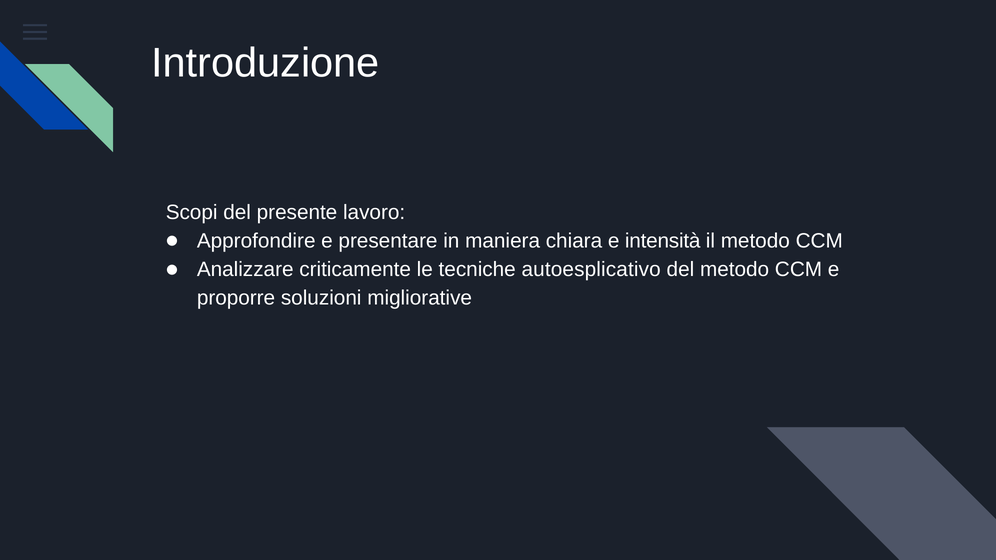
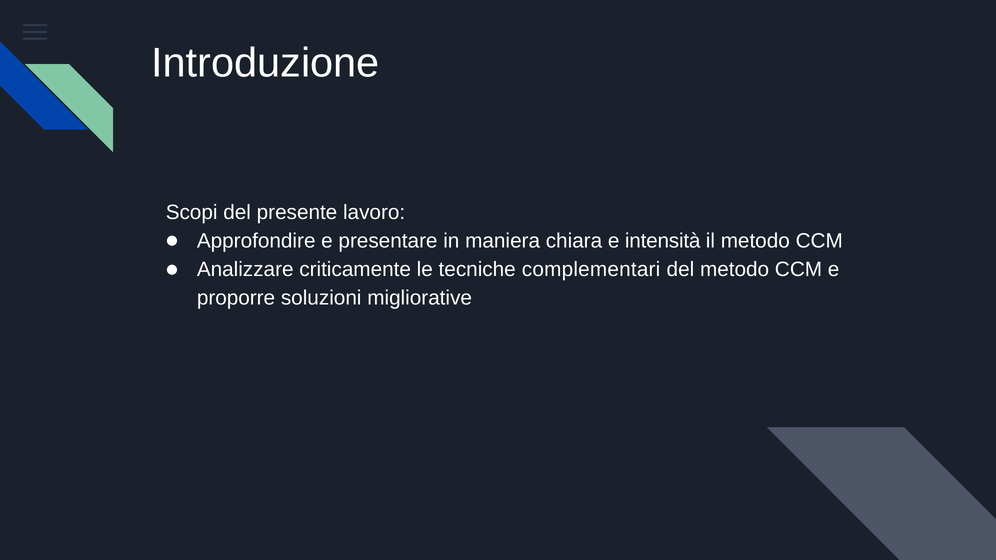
autoesplicativo: autoesplicativo -> complementari (591, 270)
